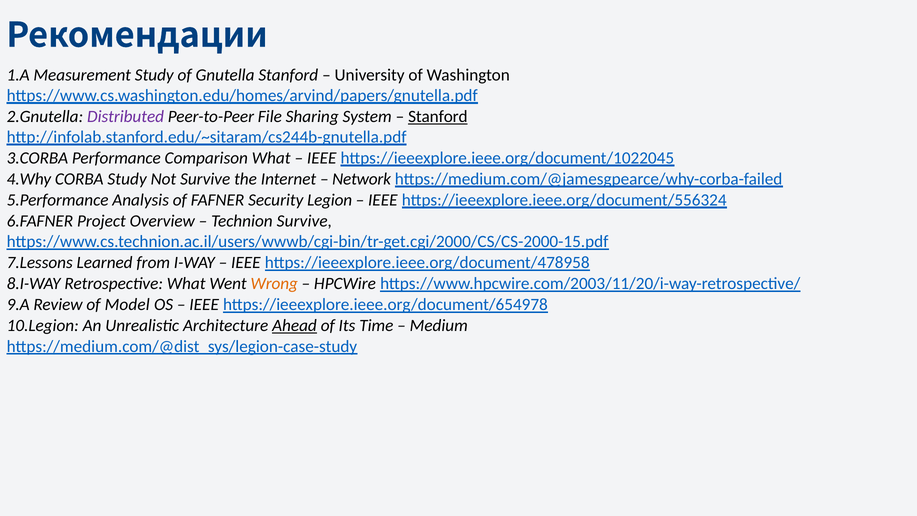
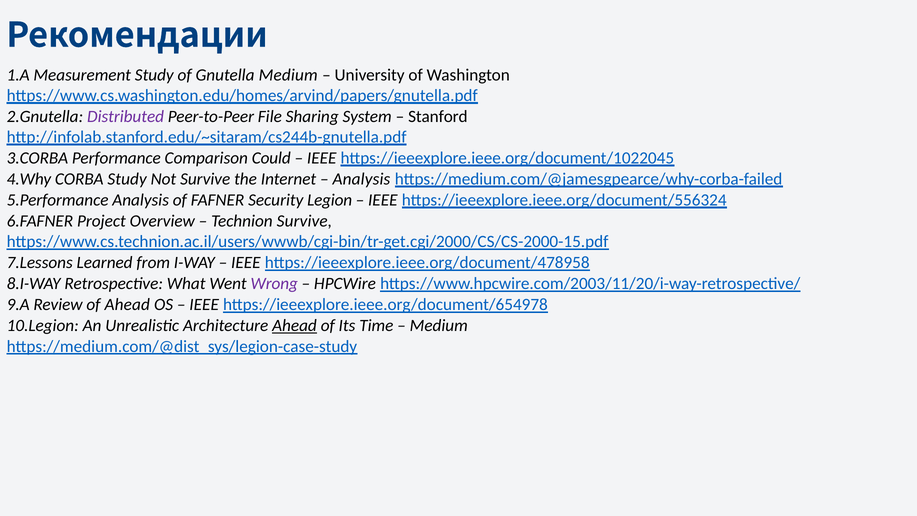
Stanford: Stanford -> Medium (288, 75)
Stanford underline: present -> none (438, 116)
Comparison What: What -> Could (271, 158)
Network: Network -> Analysis (361, 179)
Wrong colour: orange -> purple (274, 284)
of Model: Model -> Ahead (127, 305)
